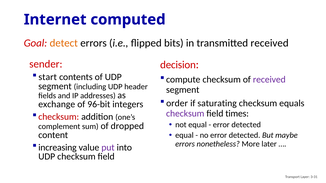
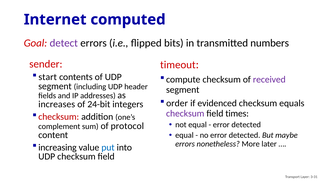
detect colour: orange -> purple (64, 43)
transmitted received: received -> numbers (270, 43)
decision: decision -> timeout (178, 65)
saturating: saturating -> evidenced (217, 103)
exchange: exchange -> increases (57, 105)
96-bit: 96-bit -> 24-bit (99, 105)
dropped: dropped -> protocol (127, 126)
put colour: purple -> blue (108, 148)
